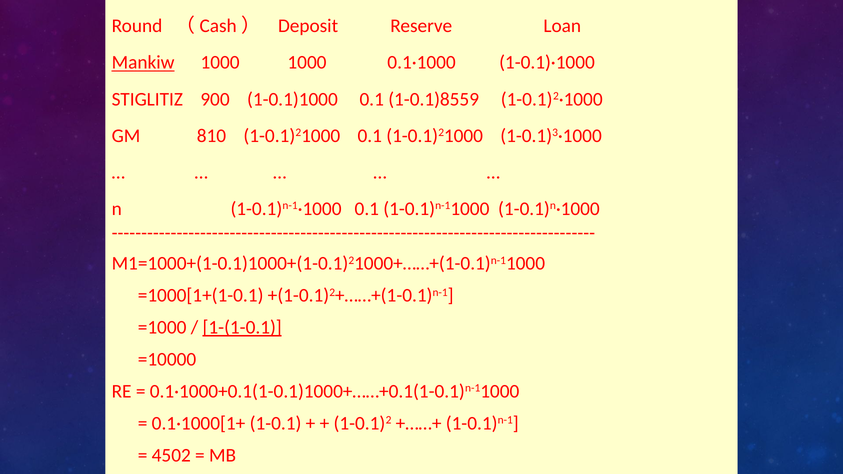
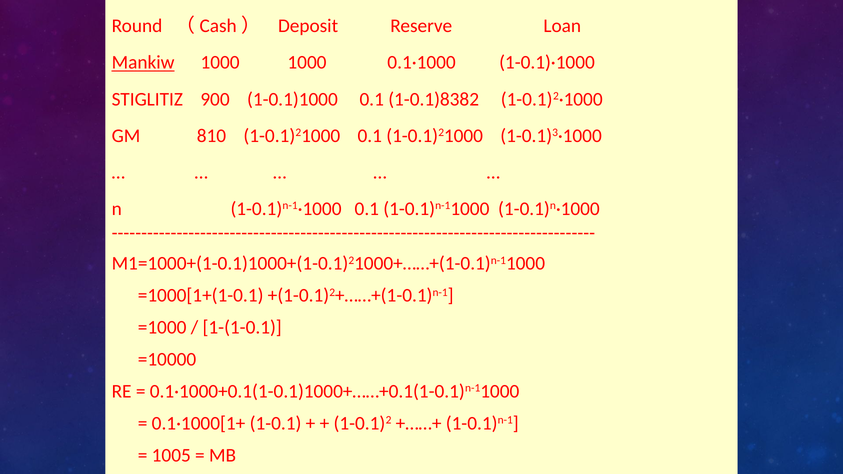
1-0.1)8559: 1-0.1)8559 -> 1-0.1)8382 (434, 99)
1-(1-0.1 underline: present -> none (242, 328)
4502: 4502 -> 1005 (171, 455)
